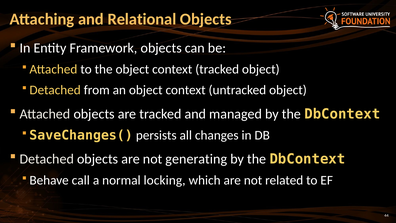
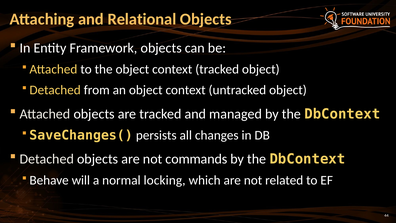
generating: generating -> commands (196, 159)
call: call -> will (81, 180)
